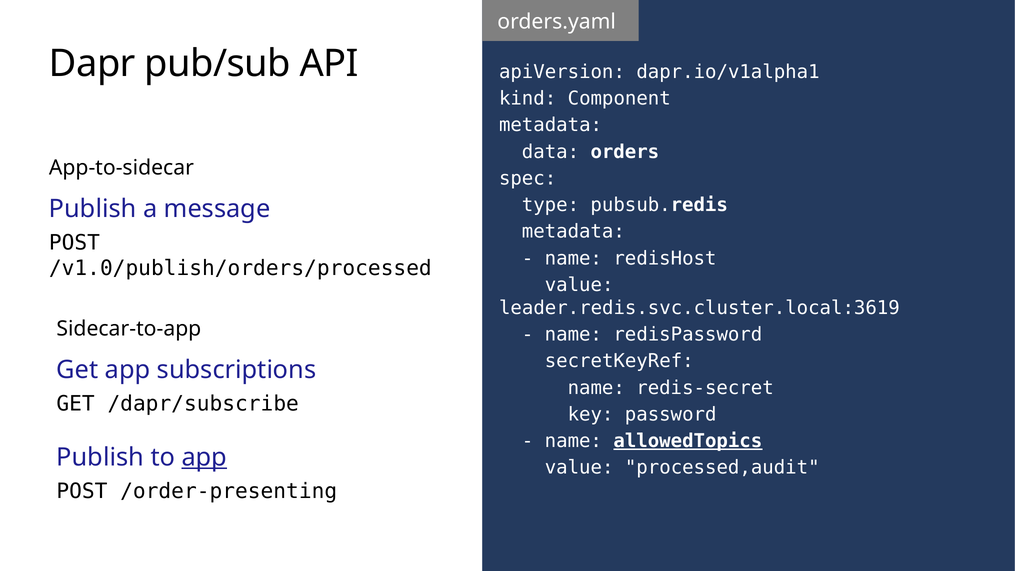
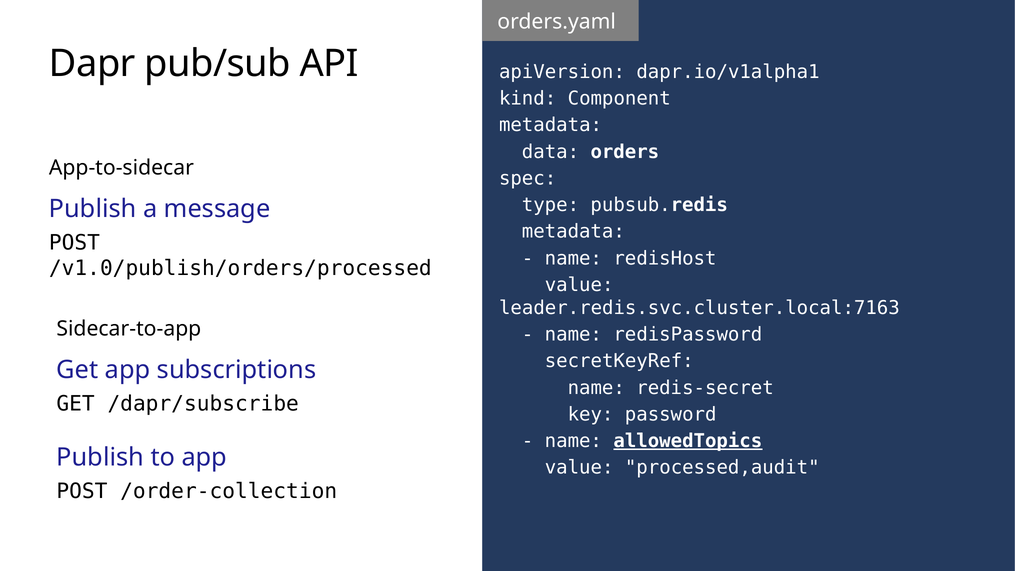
leader.redis.svc.cluster.local:3619: leader.redis.svc.cluster.local:3619 -> leader.redis.svc.cluster.local:7163 (699, 308)
app underline: present -> none (204, 457)
/order-presenting: /order-presenting -> /order-collection (229, 491)
